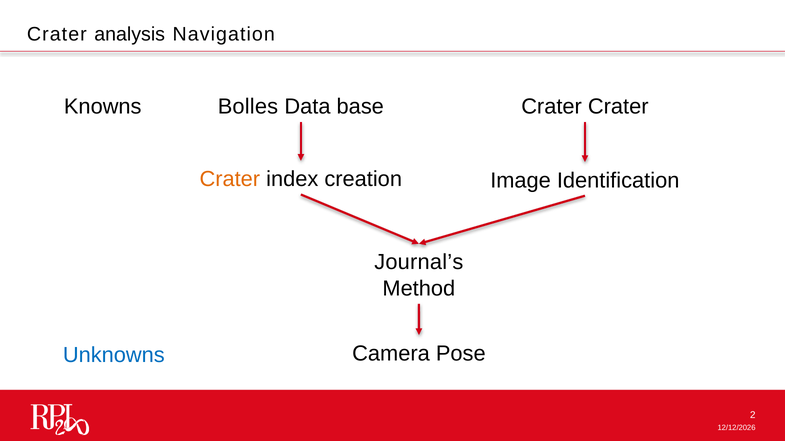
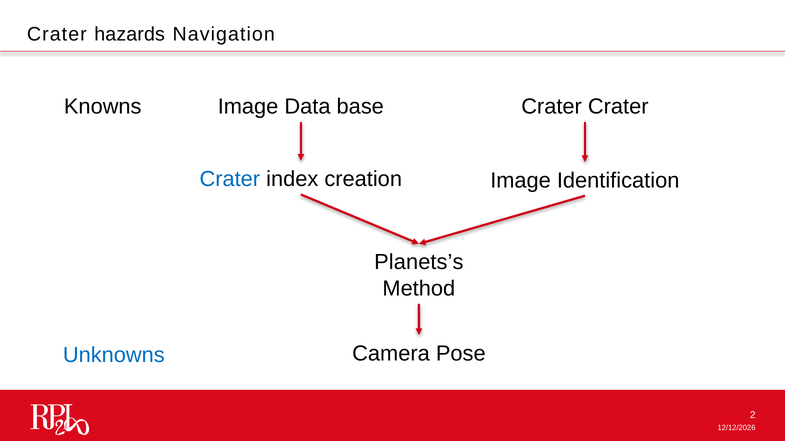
analysis: analysis -> hazards (130, 34)
Bolles: Bolles -> Image (248, 107)
Crater colour: orange -> blue (230, 179)
Journal’s: Journal’s -> Planets’s (419, 263)
